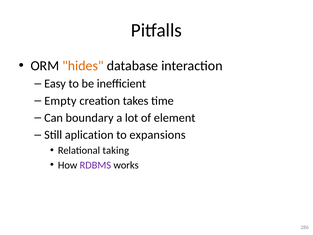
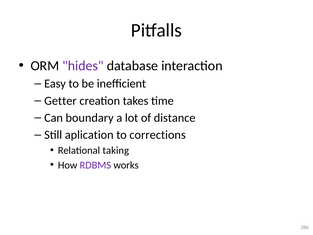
hides colour: orange -> purple (83, 66)
Empty: Empty -> Getter (60, 101)
element: element -> distance (175, 118)
expansions: expansions -> corrections (158, 135)
